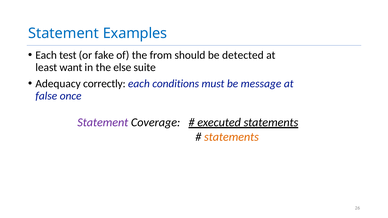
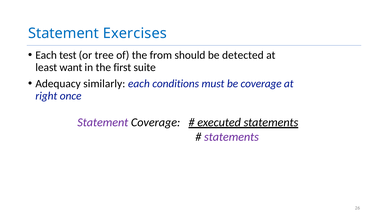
Examples: Examples -> Exercises (135, 33)
fake: fake -> tree (104, 55)
else: else -> first (122, 67)
correctly: correctly -> similarly (104, 84)
be message: message -> coverage (261, 84)
false: false -> right (46, 96)
statements colour: orange -> purple (231, 137)
